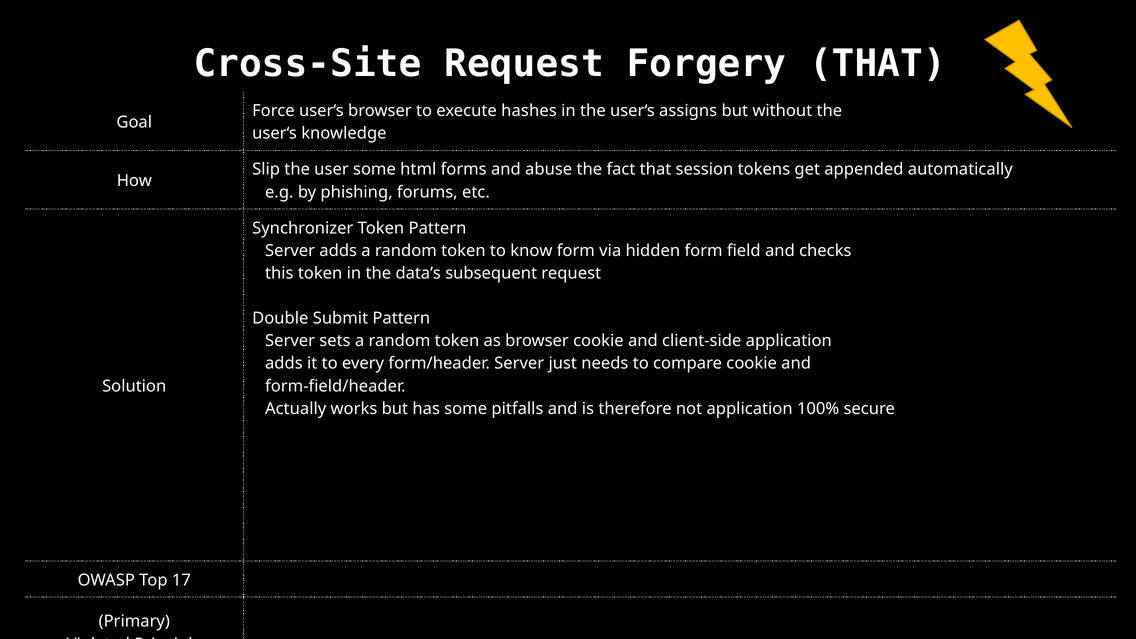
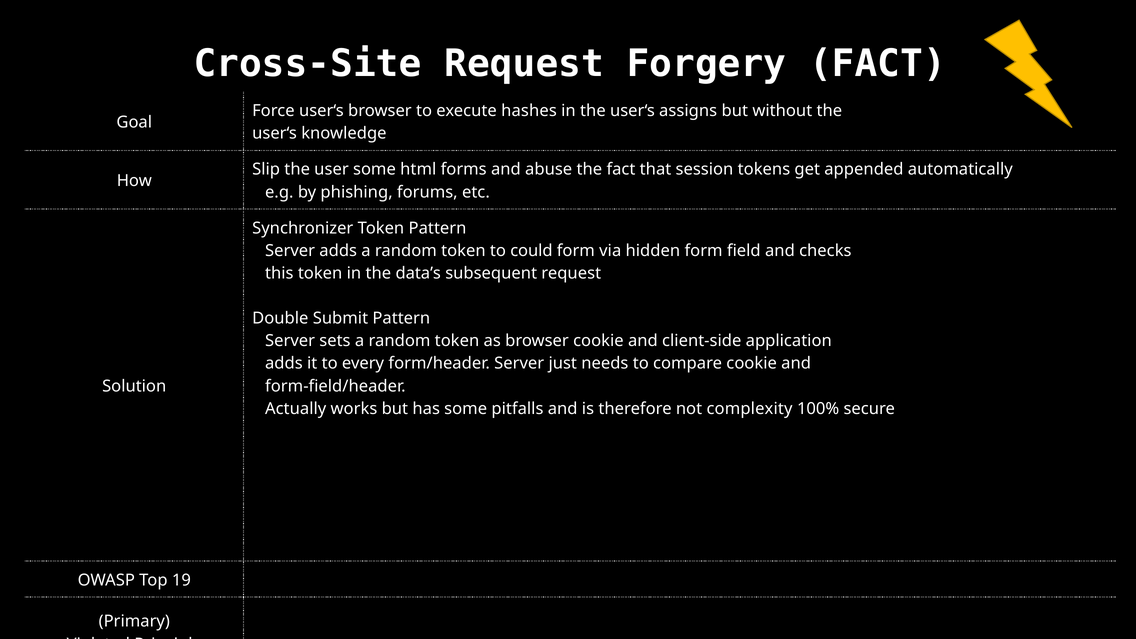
Forgery THAT: THAT -> FACT (877, 64)
know: know -> could (531, 251)
not application: application -> complexity (750, 409)
17: 17 -> 19 (181, 580)
